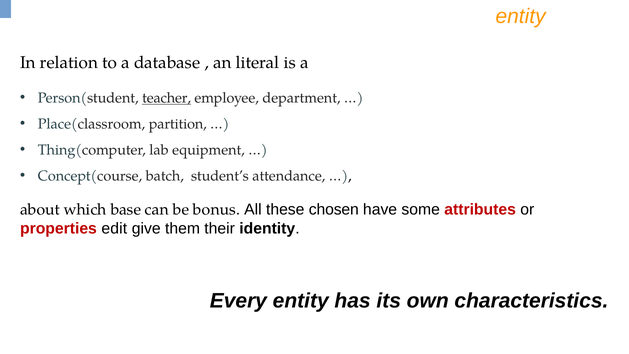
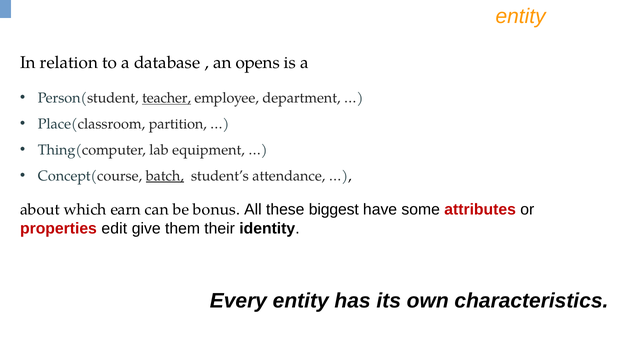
literal: literal -> opens (258, 63)
batch underline: none -> present (165, 176)
base: base -> earn (126, 210)
chosen: chosen -> biggest (334, 210)
